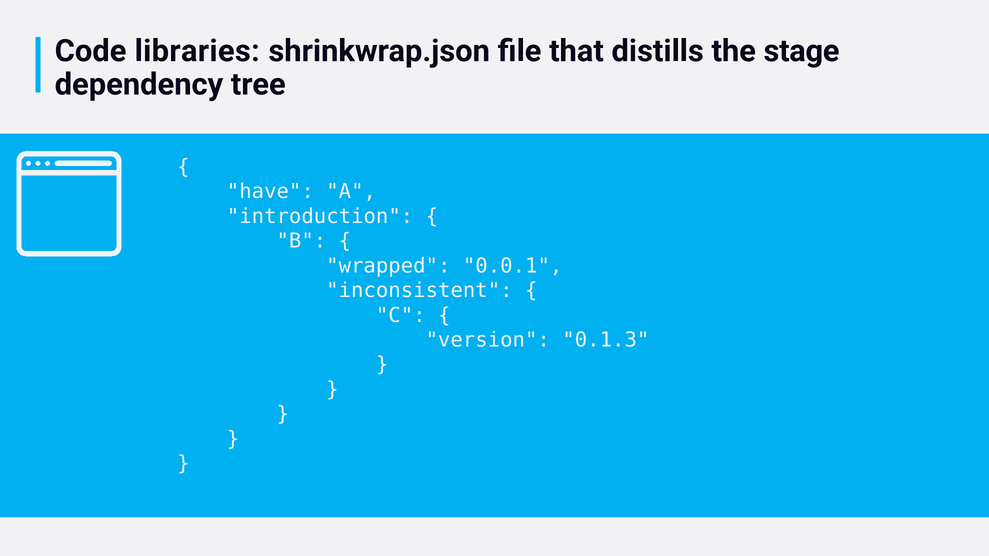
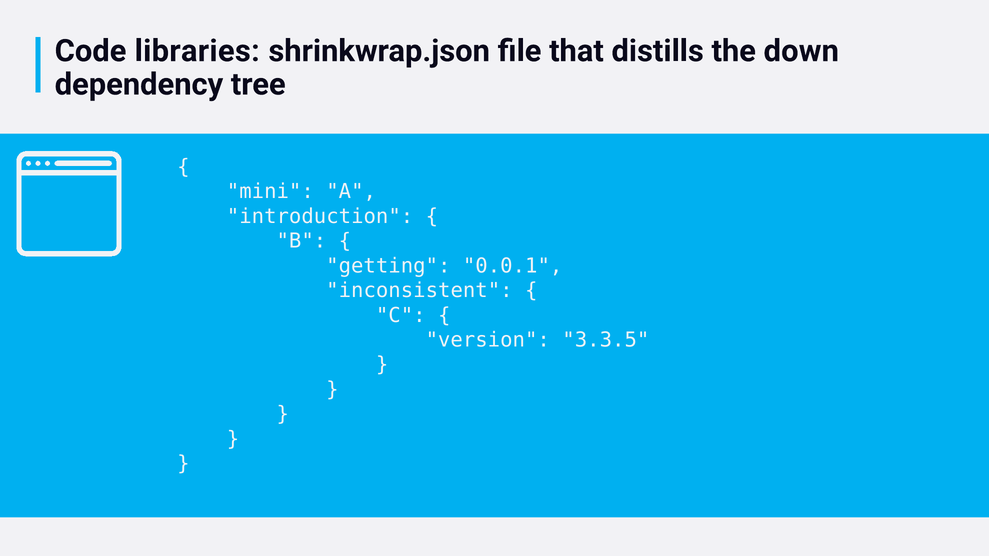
stage: stage -> down (801, 51)
have: have -> mini (270, 192)
wrapped: wrapped -> getting (388, 266)
0.1.3: 0.1.3 -> 3.3.5 (606, 340)
